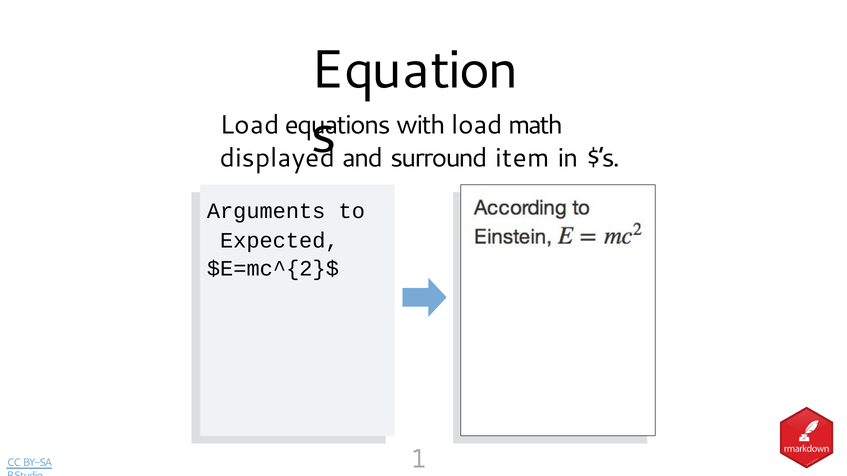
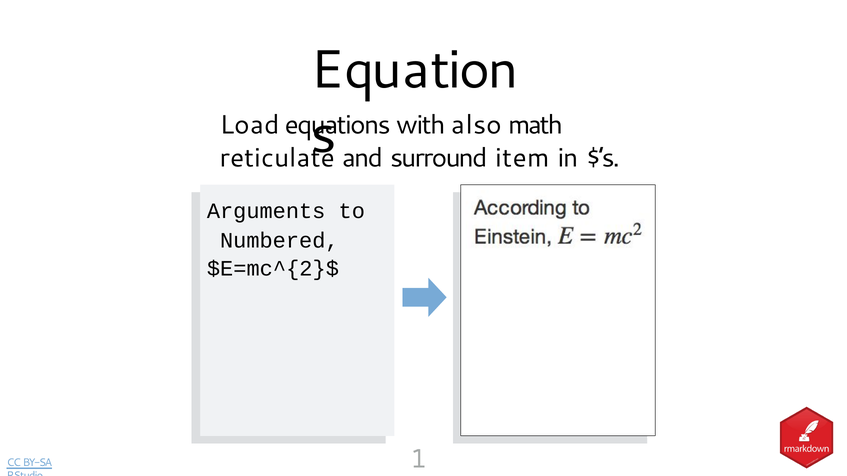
with load: load -> also (477, 125)
displayed: displayed -> reticulate (277, 158)
Expected: Expected -> Numbered (279, 241)
